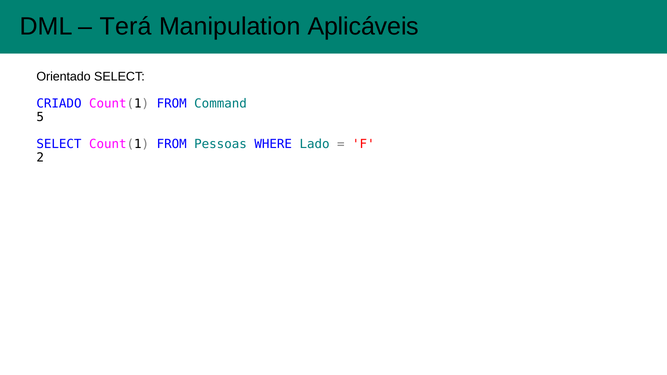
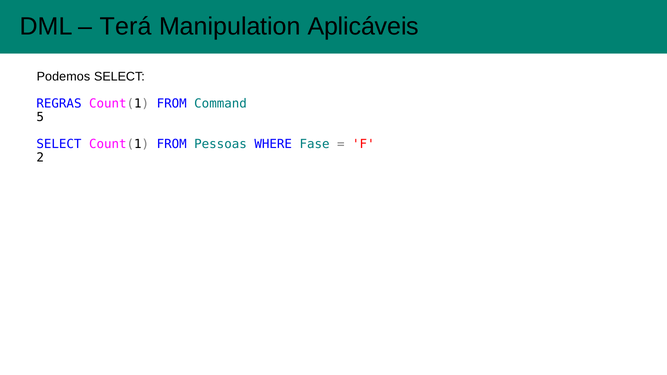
Orientado: Orientado -> Podemos (63, 77)
CRIADO: CRIADO -> REGRAS (59, 104)
Lado: Lado -> Fase (315, 144)
